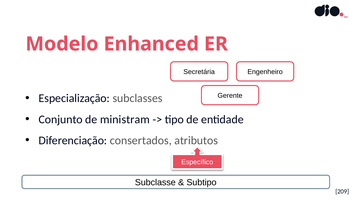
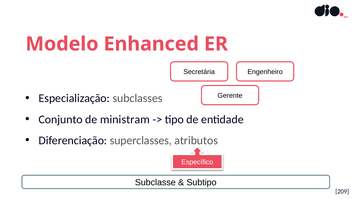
consertados: consertados -> superclasses (141, 141)
